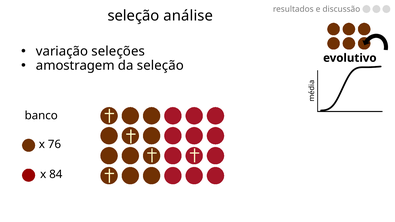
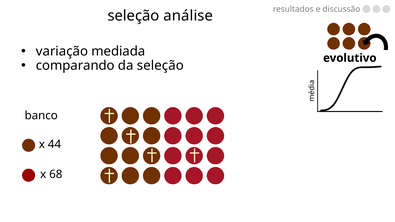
seleções: seleções -> mediada (118, 51)
amostragem: amostragem -> comparando (75, 66)
76: 76 -> 44 (54, 144)
84: 84 -> 68 (56, 175)
